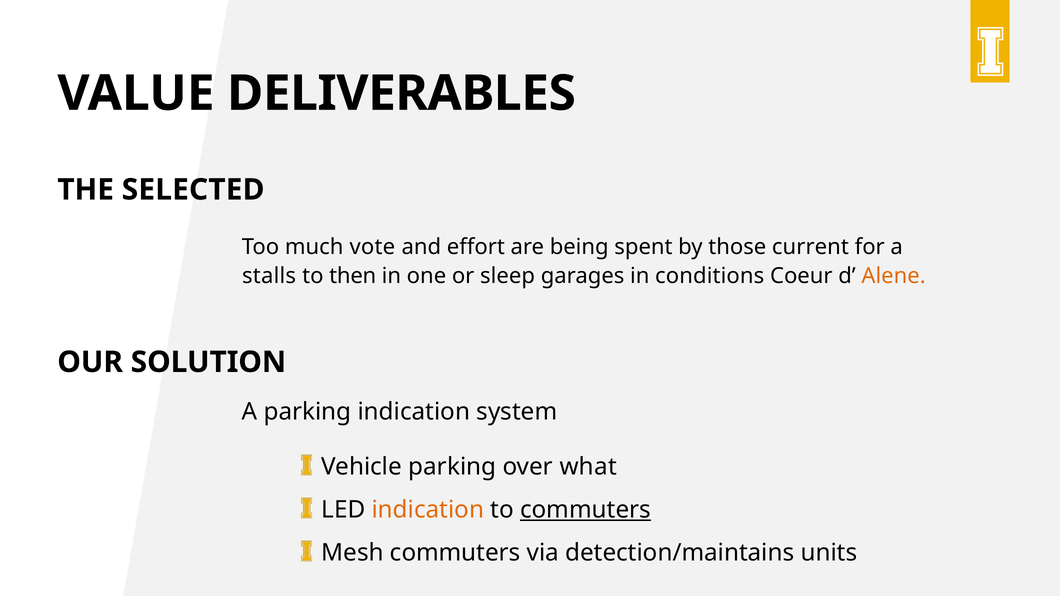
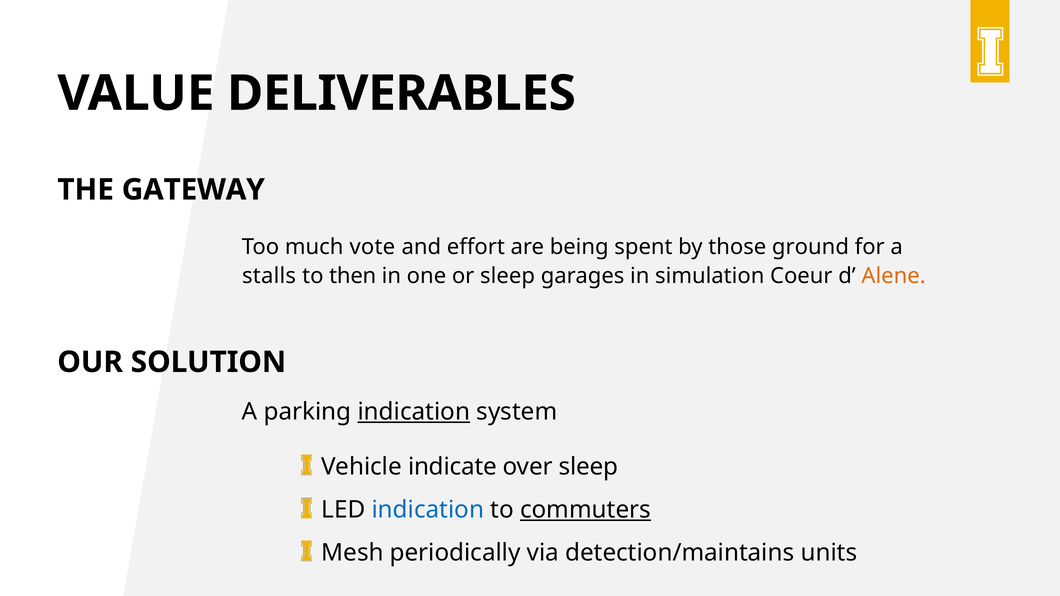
SELECTED: SELECTED -> GATEWAY (193, 190)
current: current -> ground (810, 247)
conditions: conditions -> simulation (710, 276)
indication underline: none -> present (414, 412)
Vehicle parking: parking -> indicate (452, 467)
over what: what -> sleep (589, 467)
indication colour: orange -> blue (428, 510)
Mesh commuters: commuters -> periodically (455, 553)
